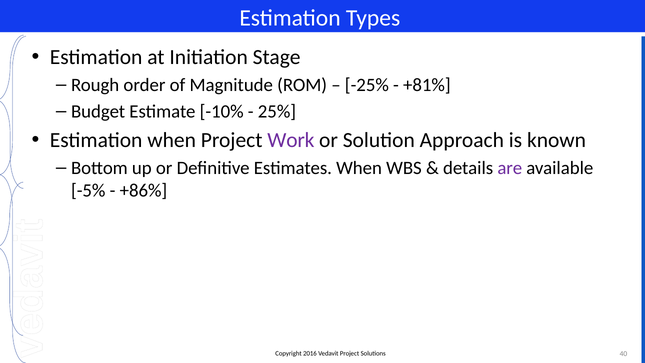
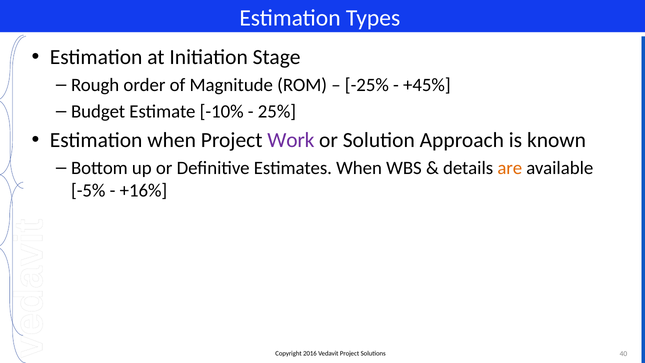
+81%: +81% -> +45% (427, 85)
are colour: purple -> orange (510, 168)
+86%: +86% -> +16% (143, 190)
